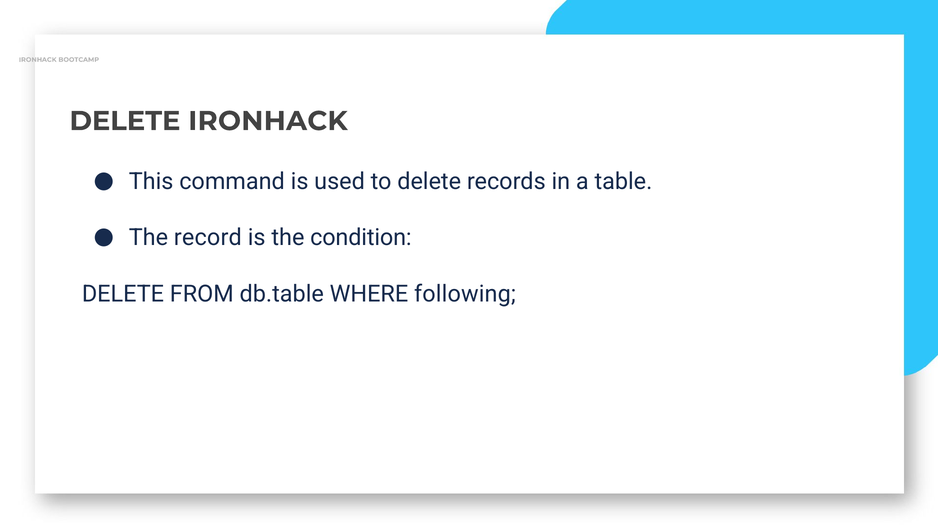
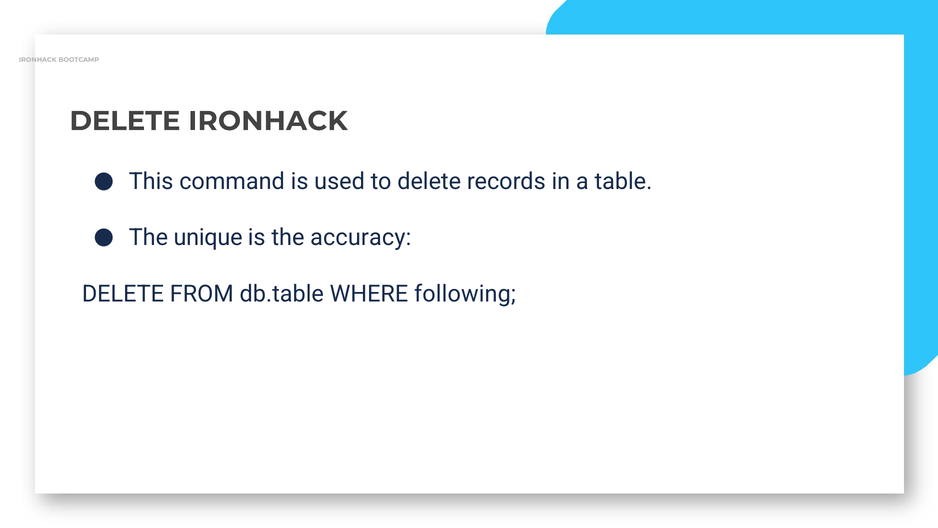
record: record -> unique (208, 237)
condition: condition -> accuracy (361, 237)
